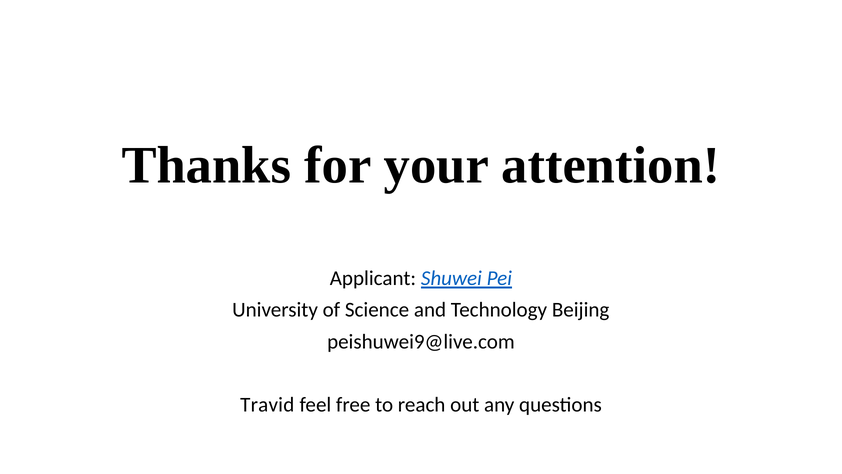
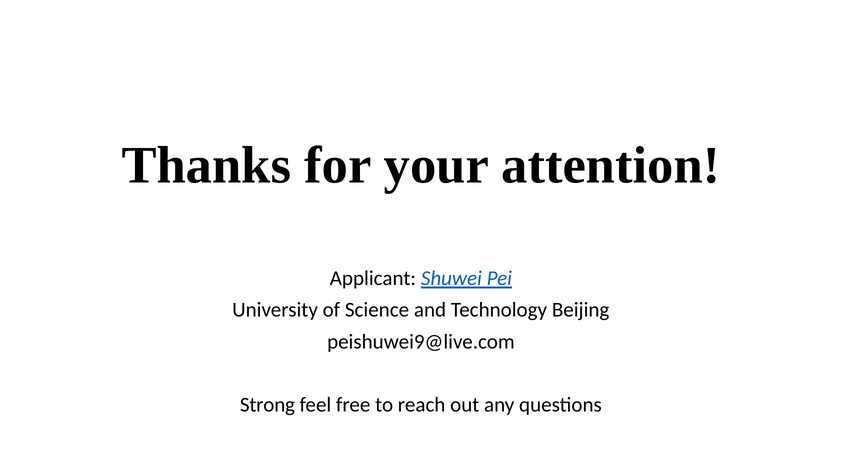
Travid: Travid -> Strong (267, 404)
